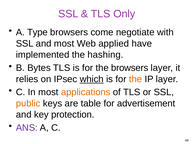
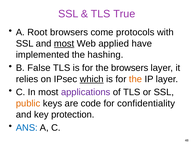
Only: Only -> True (124, 14)
Type: Type -> Root (37, 32)
negotiate: negotiate -> protocols (135, 32)
most underline: none -> present (64, 44)
Bytes: Bytes -> False (39, 68)
applications colour: orange -> purple (86, 92)
table: table -> code (91, 103)
advertisement: advertisement -> confidentiality (146, 103)
ANS colour: purple -> blue (27, 128)
